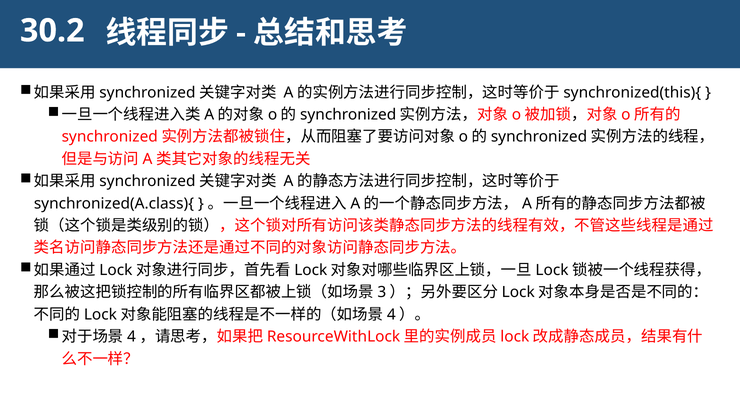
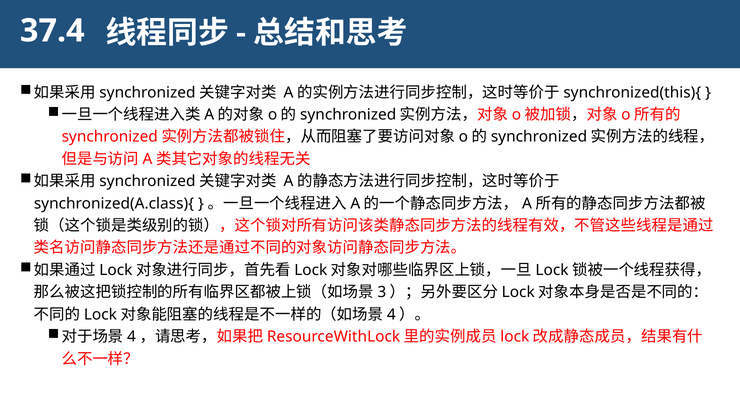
30.2: 30.2 -> 37.4 (52, 31)
